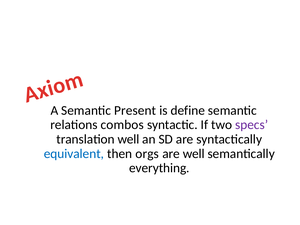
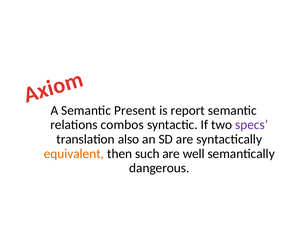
define: define -> report (188, 110)
translation well: well -> also (128, 139)
equivalent colour: blue -> orange (74, 154)
orgs: orgs -> such (147, 154)
everything: everything -> dangerous (159, 168)
